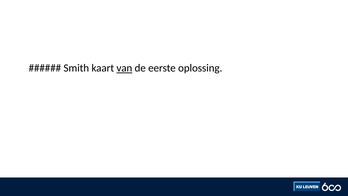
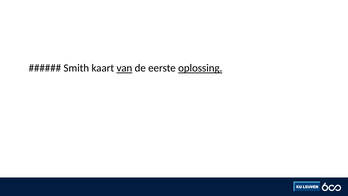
oplossing underline: none -> present (200, 68)
